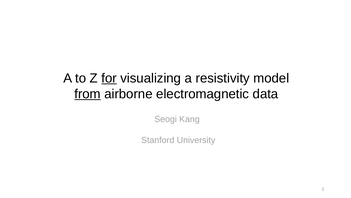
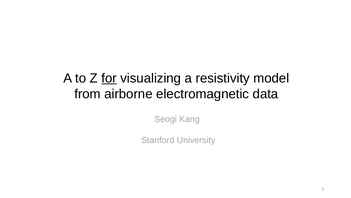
from underline: present -> none (88, 94)
